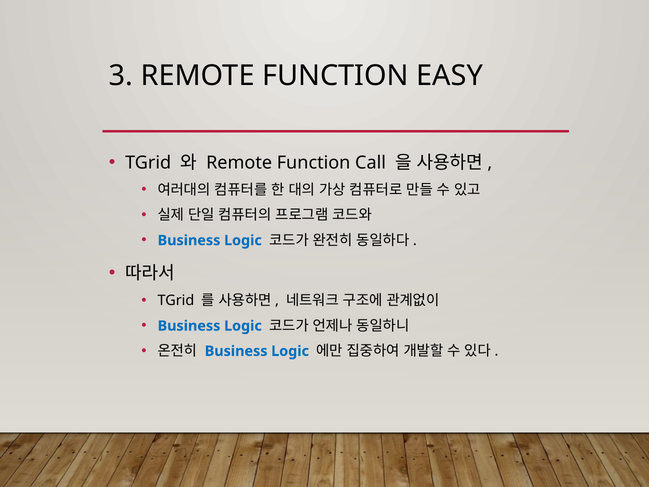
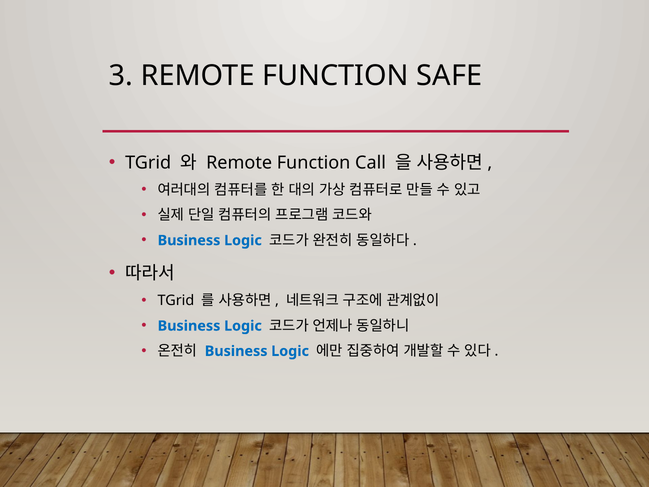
EASY: EASY -> SAFE (449, 76)
